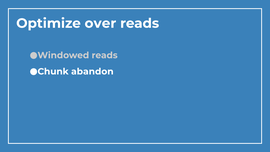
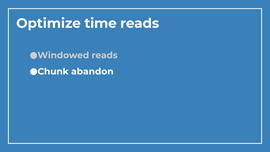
over: over -> time (101, 23)
